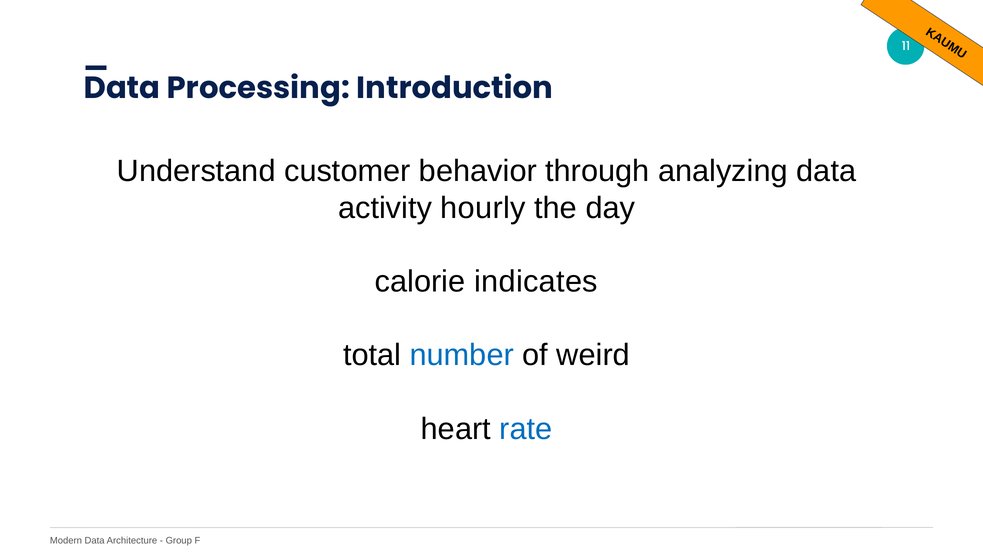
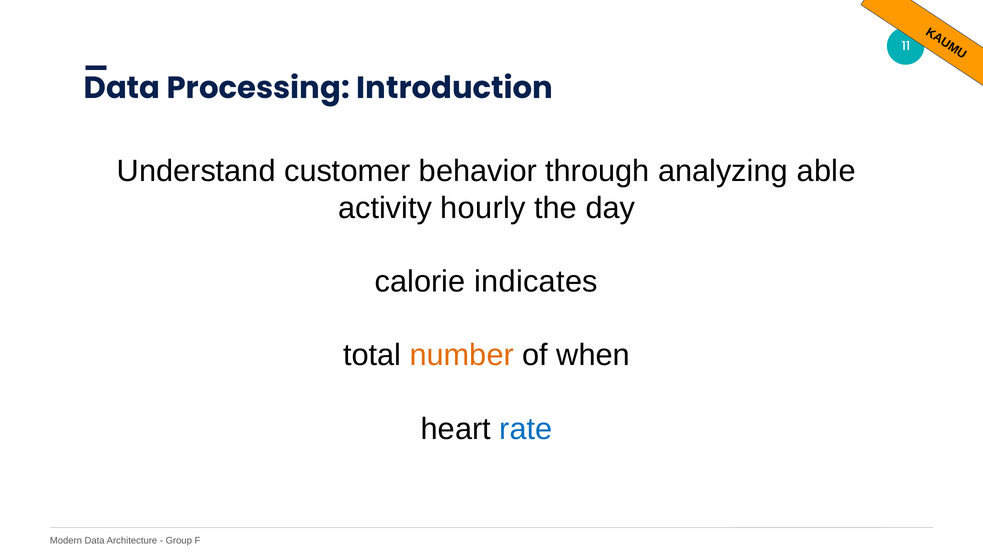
analyzing data: data -> able (826, 171)
number colour: blue -> orange (462, 355)
weird: weird -> when (593, 355)
